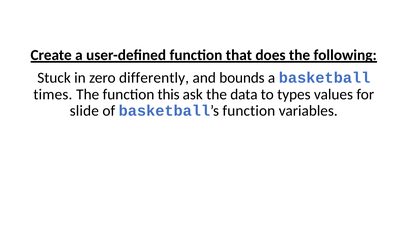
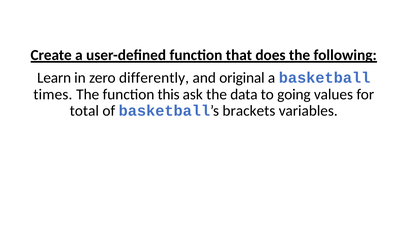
Stuck: Stuck -> Learn (54, 78)
bounds: bounds -> original (242, 78)
types: types -> going (294, 94)
slide: slide -> total (84, 111)
basketball’s function: function -> brackets (249, 111)
